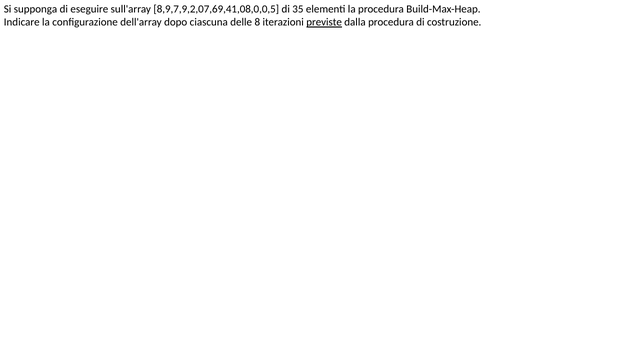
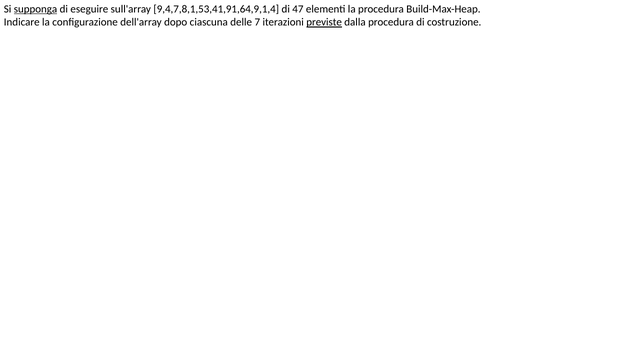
supponga underline: none -> present (36, 9)
8,9,7,9,2,07,69,41,08,0,0,5: 8,9,7,9,2,07,69,41,08,0,0,5 -> 9,4,7,8,1,53,41,91,64,9,1,4 (216, 9)
35: 35 -> 47 (298, 9)
8: 8 -> 7 (257, 22)
